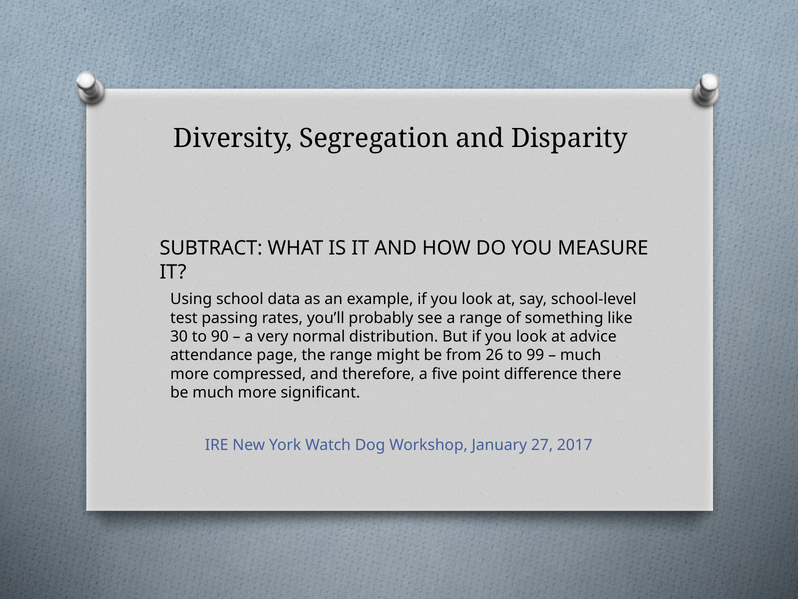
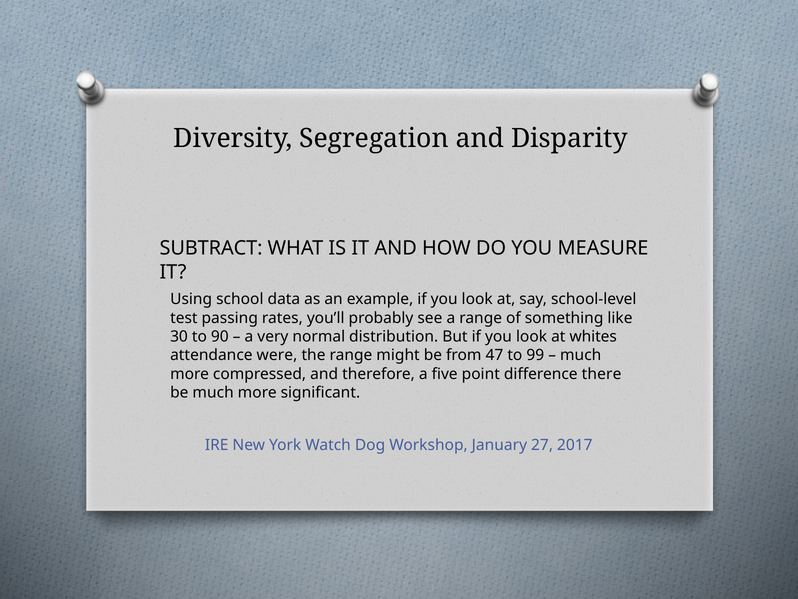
advice: advice -> whites (593, 336)
page: page -> were (277, 355)
26: 26 -> 47 (494, 355)
